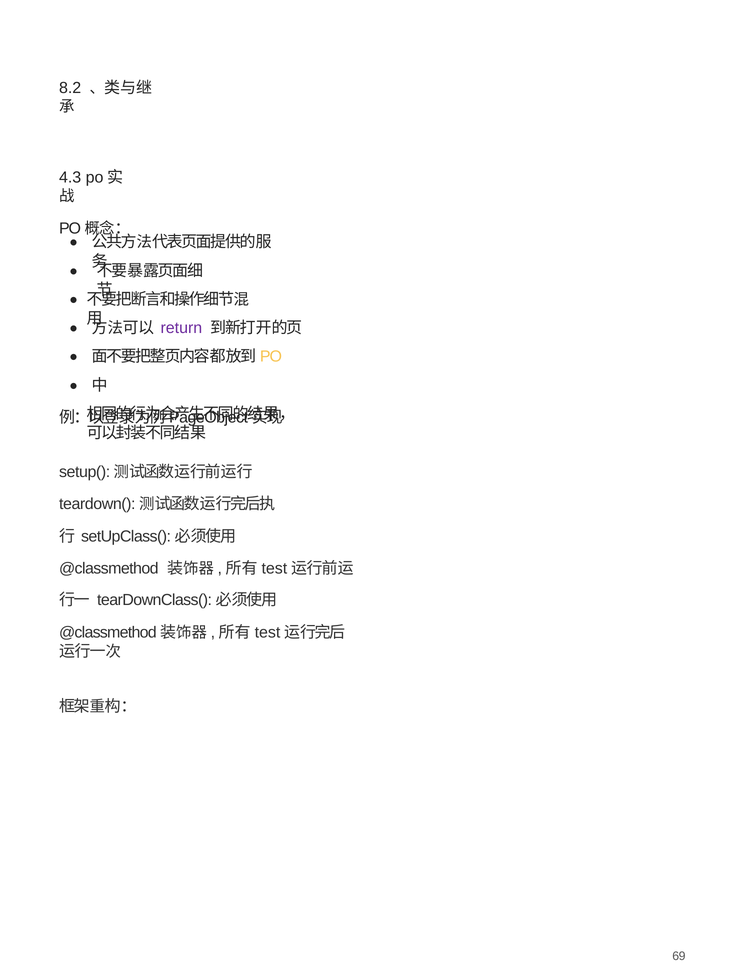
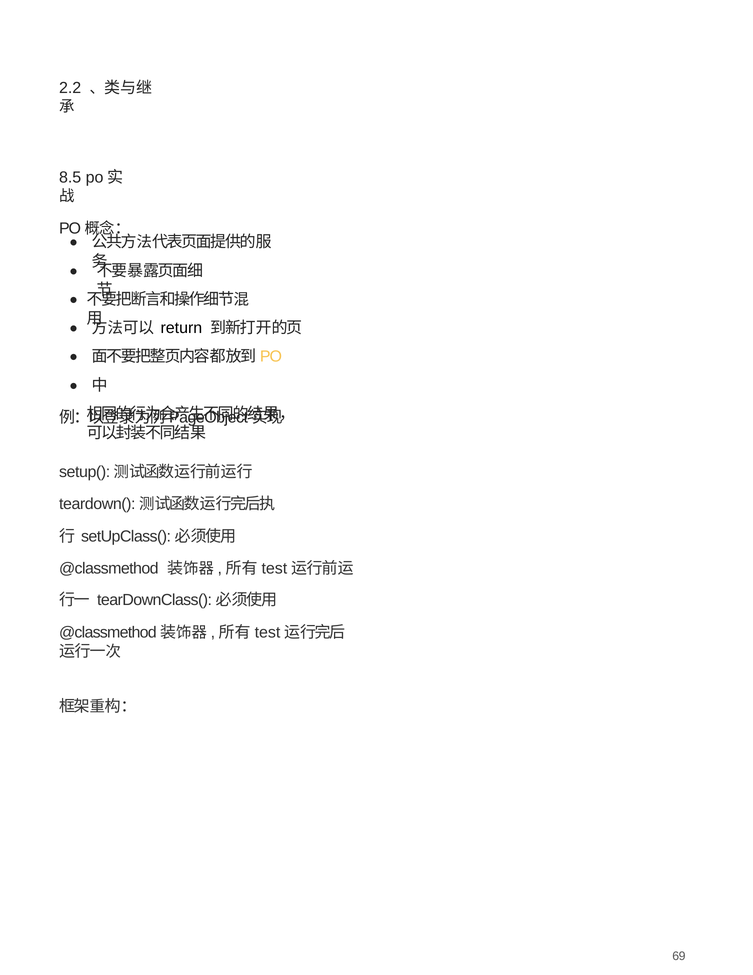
8.2: 8.2 -> 2.2 (70, 88)
4.3: 4.3 -> 8.5 (70, 177)
return colour: purple -> black (181, 328)
